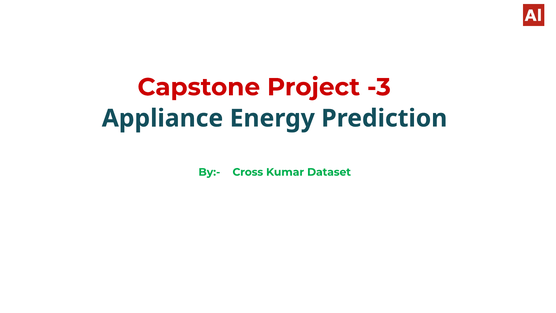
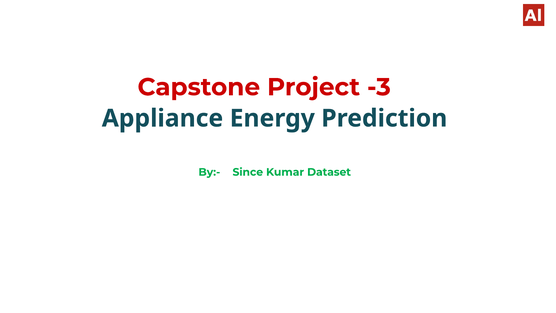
Cross: Cross -> Since (248, 172)
